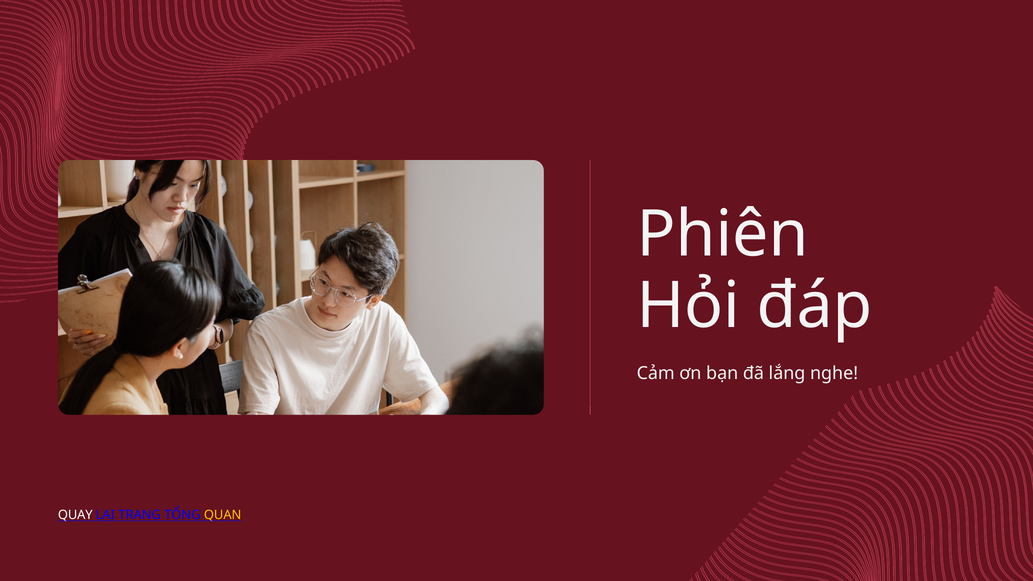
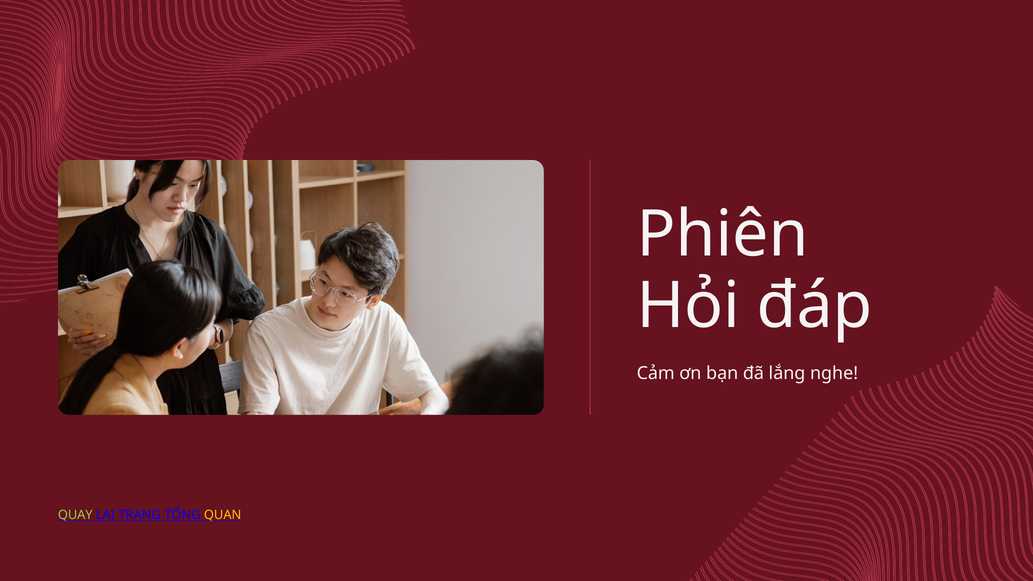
QUAY colour: white -> light green (75, 515)
